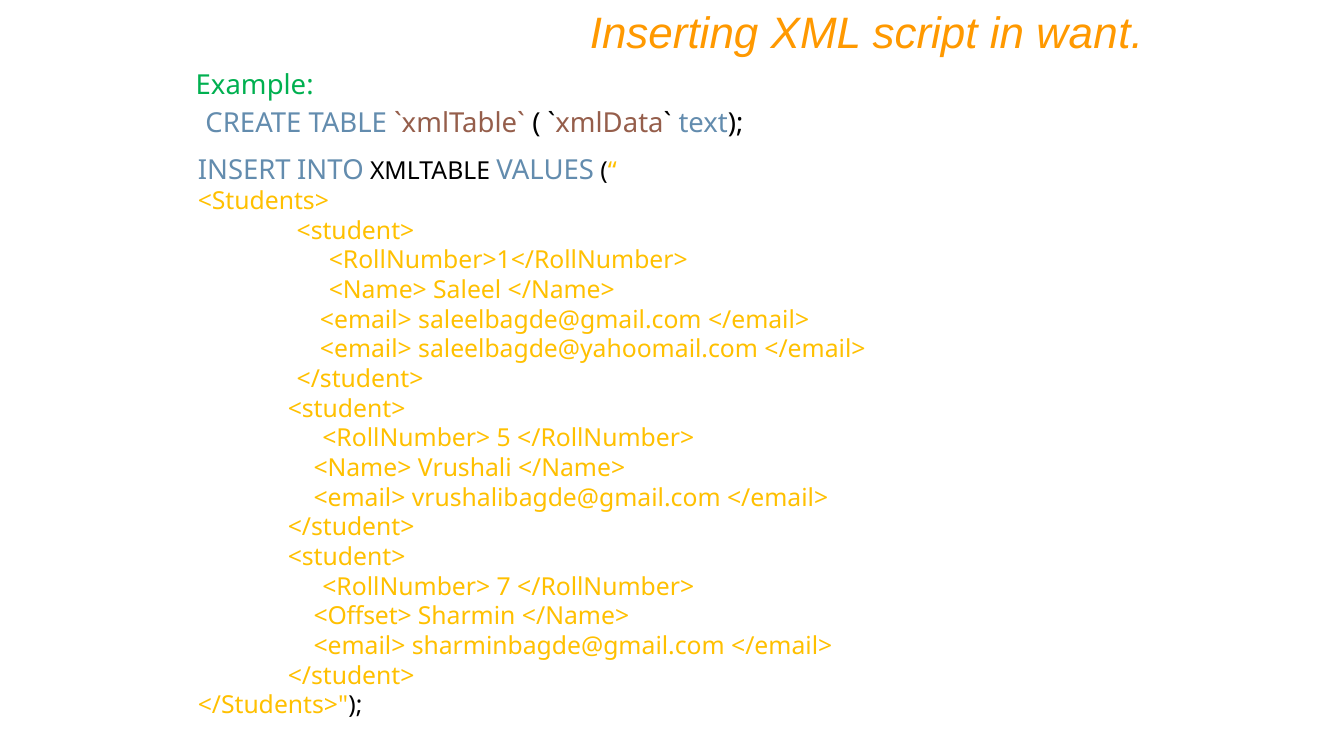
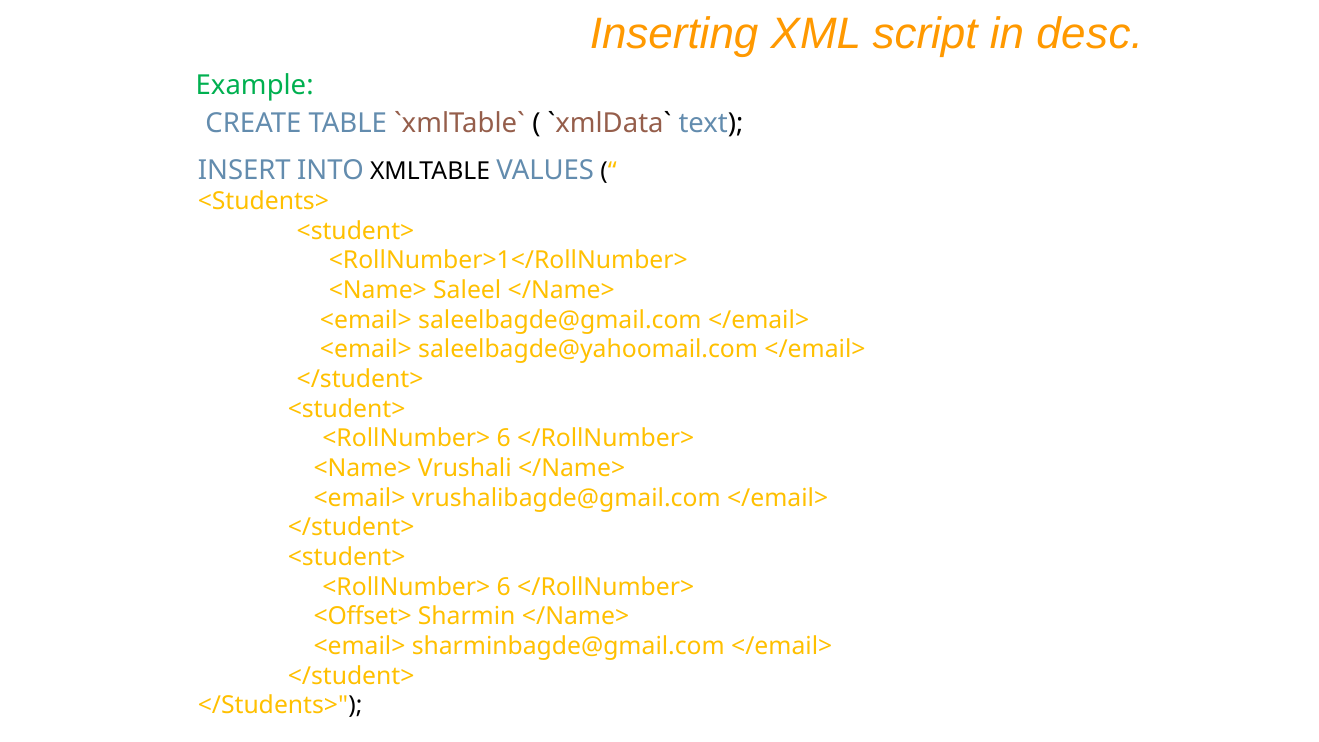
want: want -> desc (1090, 34)
5: 5 -> 6 (504, 439)
7: 7 -> 6 (504, 587)
